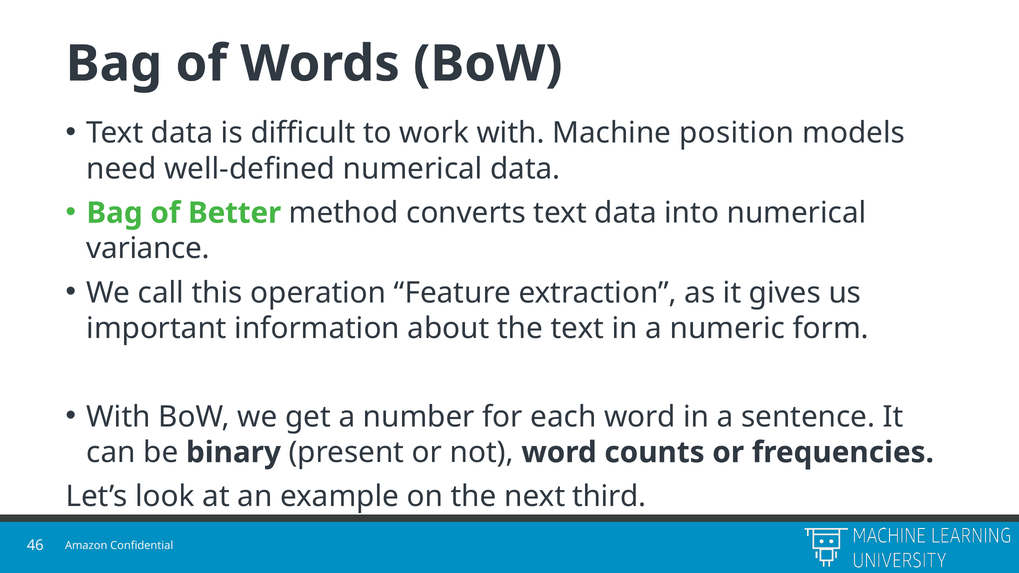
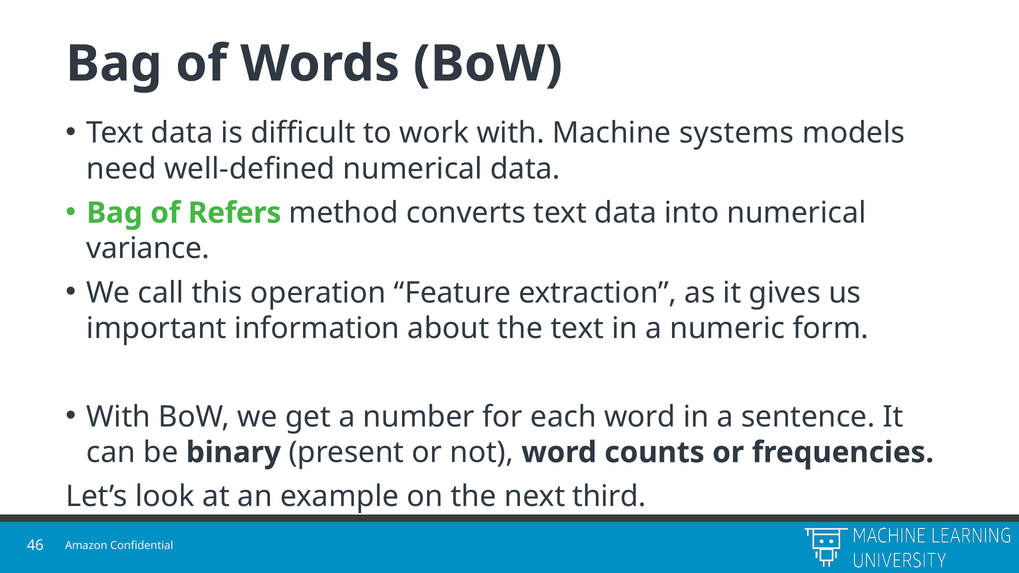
position: position -> systems (737, 133)
Better: Better -> Refers (235, 213)
